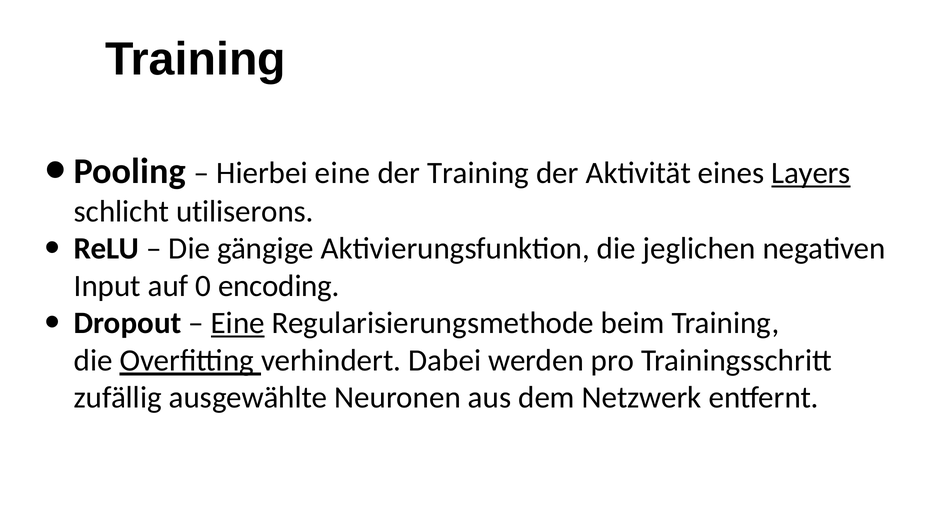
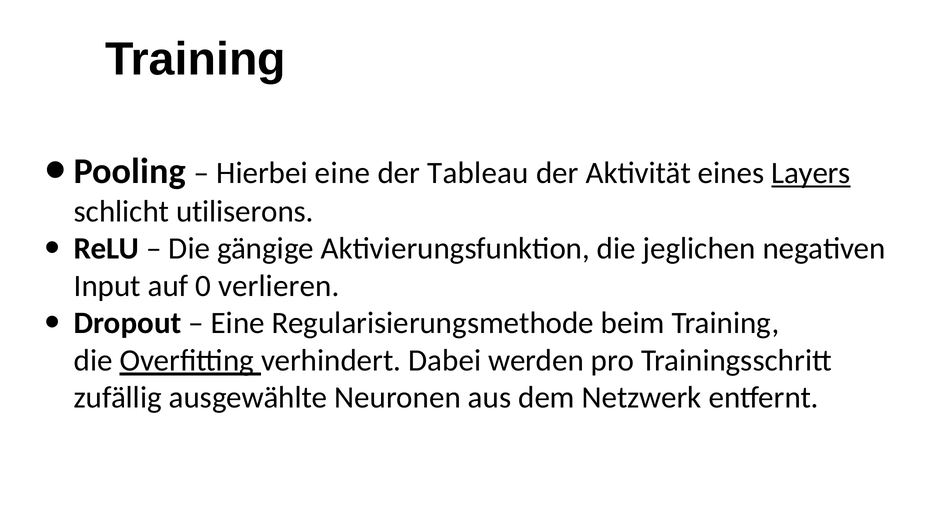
der Training: Training -> Tableau (478, 173)
encoding: encoding -> verlieren (279, 286)
Eine underline: present -> none (238, 323)
